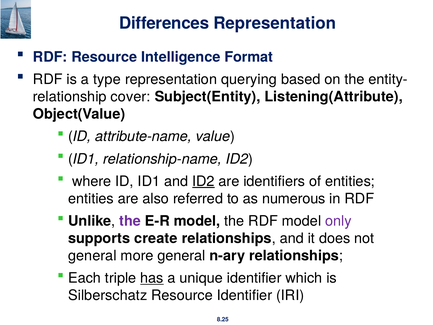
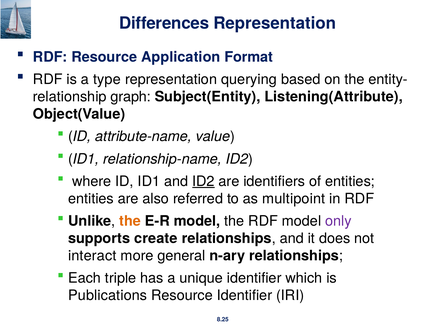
Intelligence: Intelligence -> Application (181, 57)
cover: cover -> graph (131, 97)
numerous: numerous -> multipoint (294, 198)
the colour: purple -> orange (130, 221)
general: general -> interact (92, 255)
has underline: present -> none (152, 278)
Silberschatz: Silberschatz -> Publications (108, 295)
